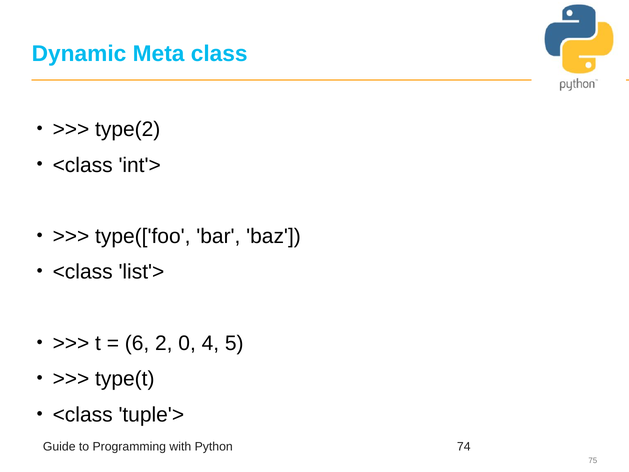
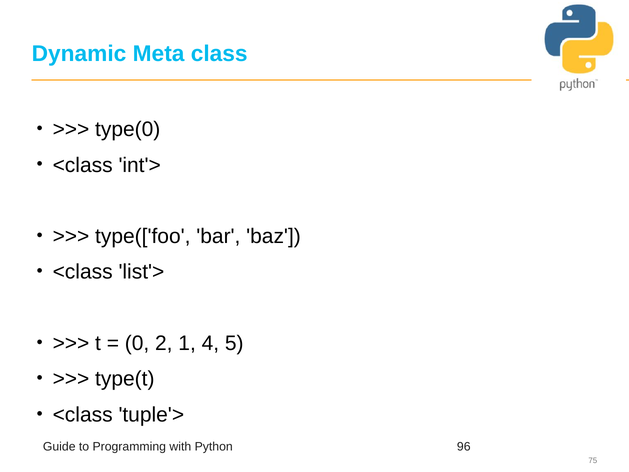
type(2: type(2 -> type(0 (128, 129)
6: 6 -> 0 (137, 343)
0: 0 -> 1 (187, 343)
74: 74 -> 96 (464, 446)
